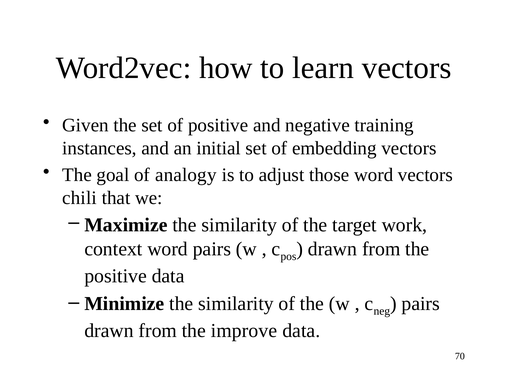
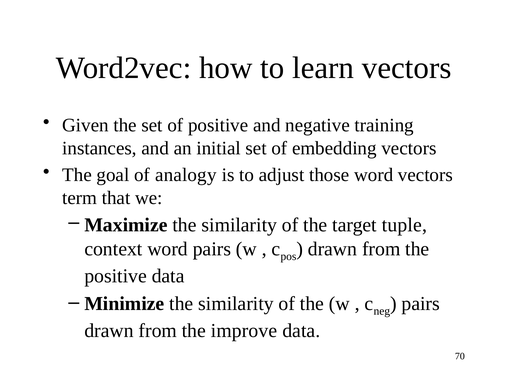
chili: chili -> term (80, 198)
work: work -> tuple (404, 225)
